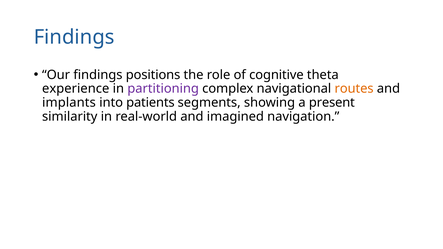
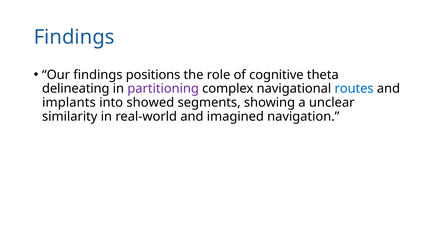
experience: experience -> delineating (76, 89)
routes colour: orange -> blue (354, 89)
patients: patients -> showed (150, 103)
present: present -> unclear (332, 103)
